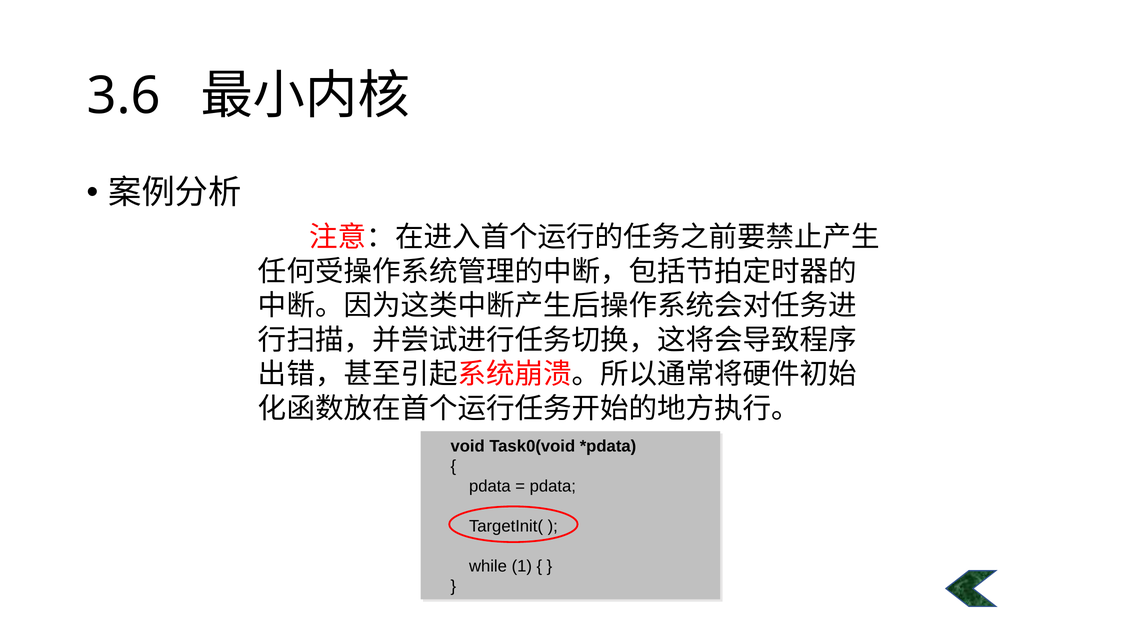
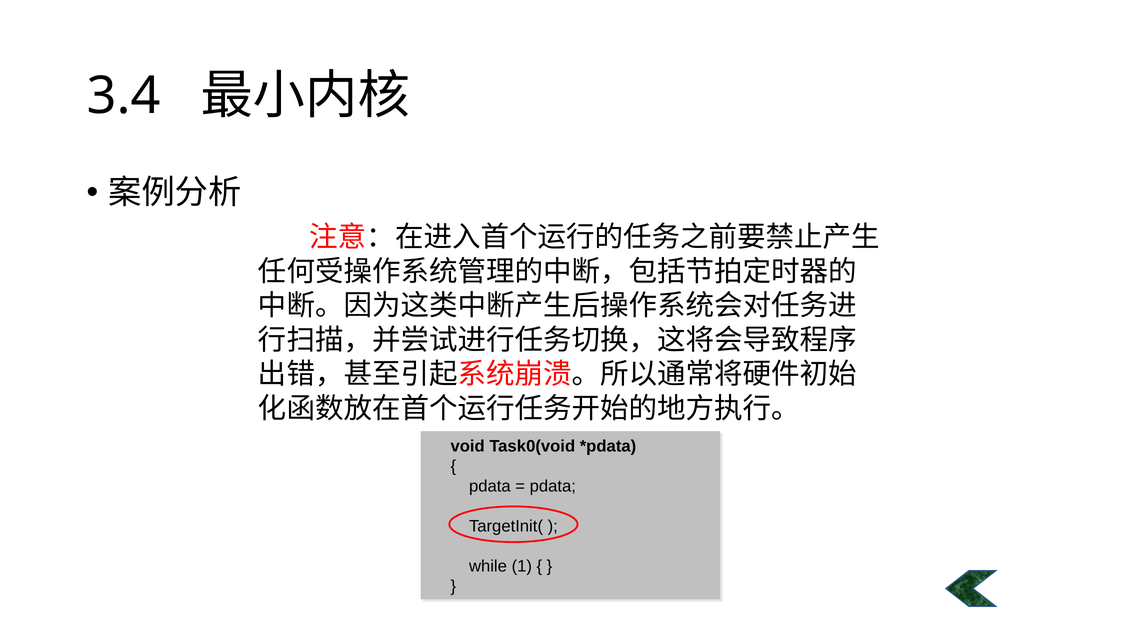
3.6: 3.6 -> 3.4 (124, 96)
